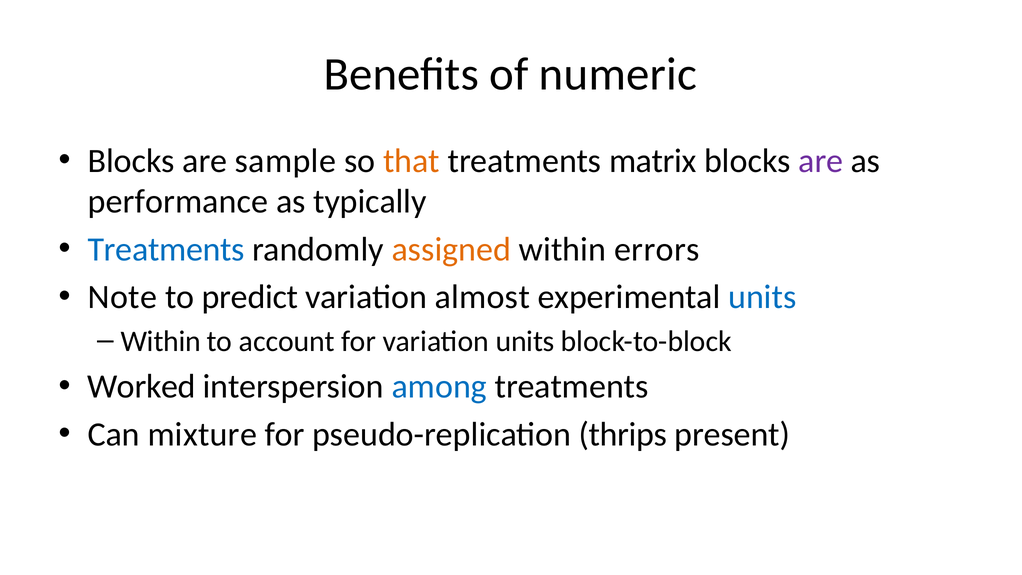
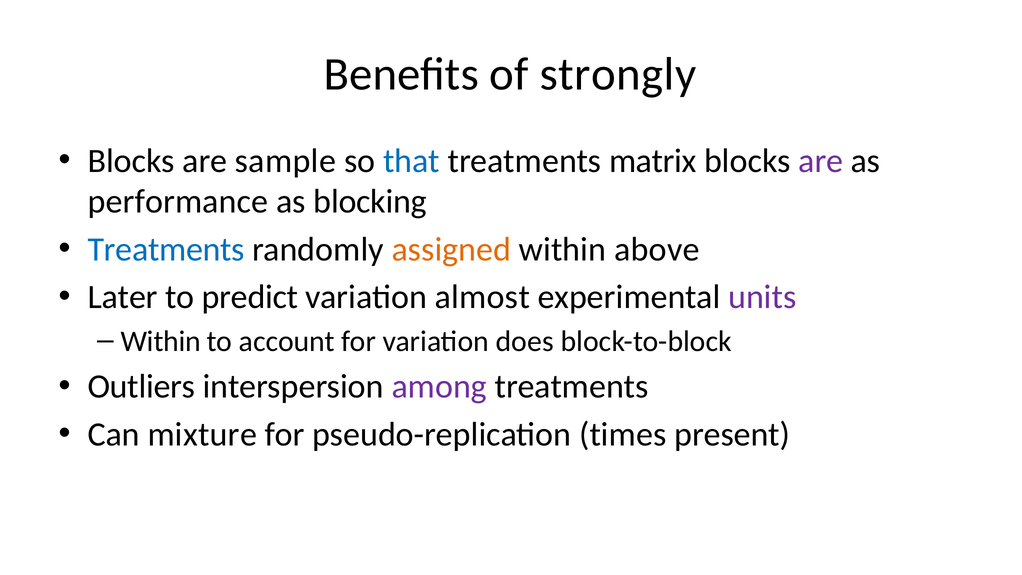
numeric: numeric -> strongly (618, 74)
that colour: orange -> blue (411, 161)
typically: typically -> blocking (370, 202)
errors: errors -> above (657, 249)
Note: Note -> Later (123, 297)
units colour: blue -> purple (762, 297)
variation units: units -> does (525, 341)
Worked: Worked -> Outliers (141, 387)
among colour: blue -> purple (439, 387)
thrips: thrips -> times (623, 434)
